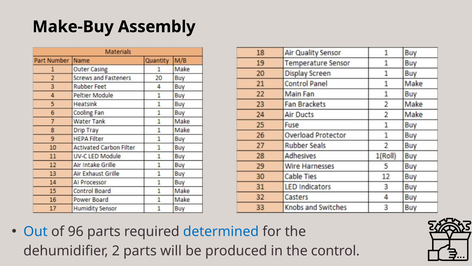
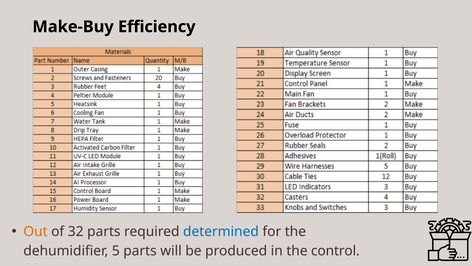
Assembly: Assembly -> Efficiency (157, 27)
Out colour: blue -> orange (36, 231)
96: 96 -> 32 (76, 231)
2: 2 -> 5 (116, 250)
